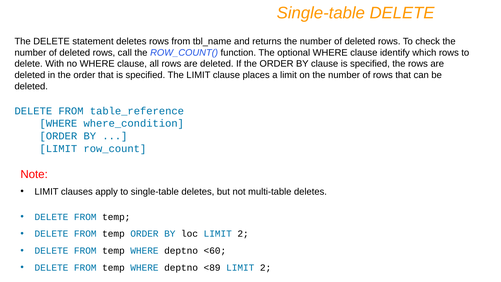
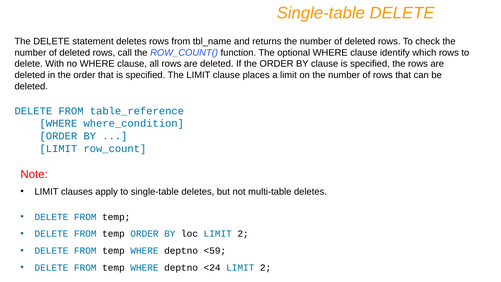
<60: <60 -> <59 (215, 251)
<89: <89 -> <24 (212, 268)
